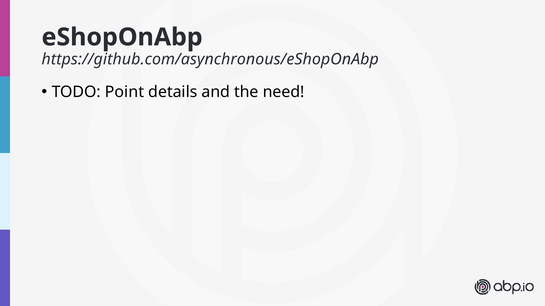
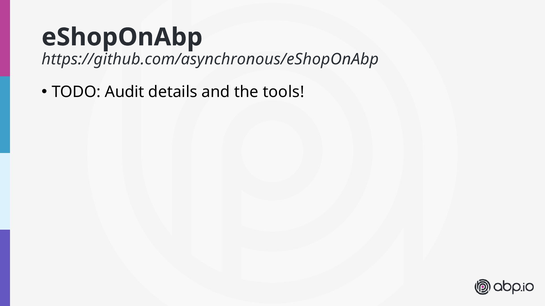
Point: Point -> Audit (125, 92)
need: need -> tools (284, 92)
